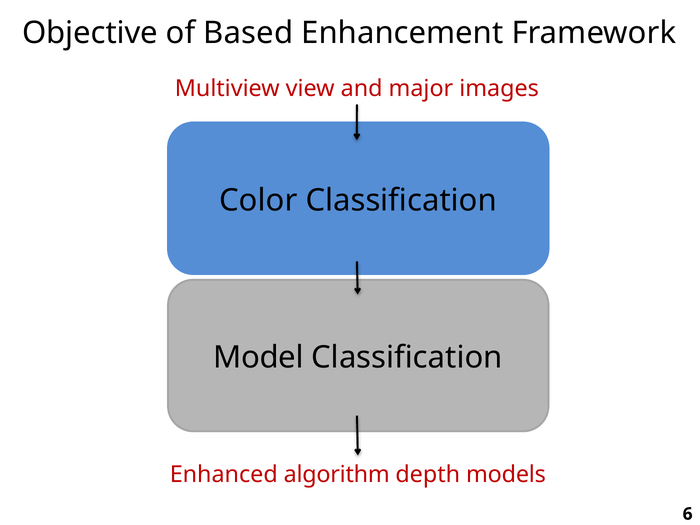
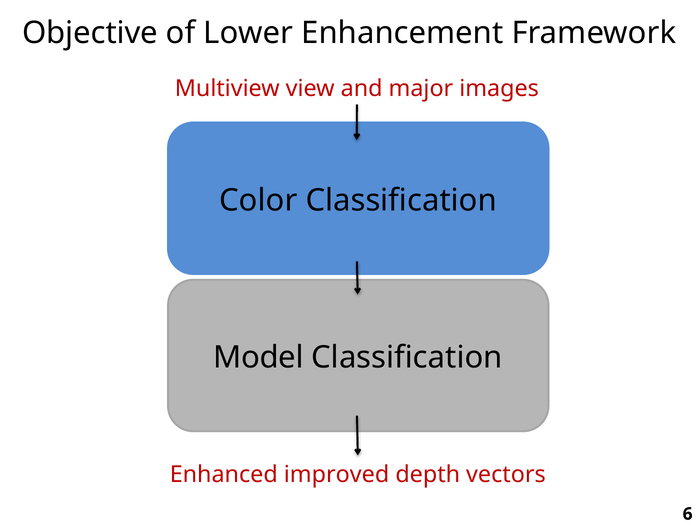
Based: Based -> Lower (248, 33)
algorithm: algorithm -> improved (337, 474)
models: models -> vectors (506, 474)
